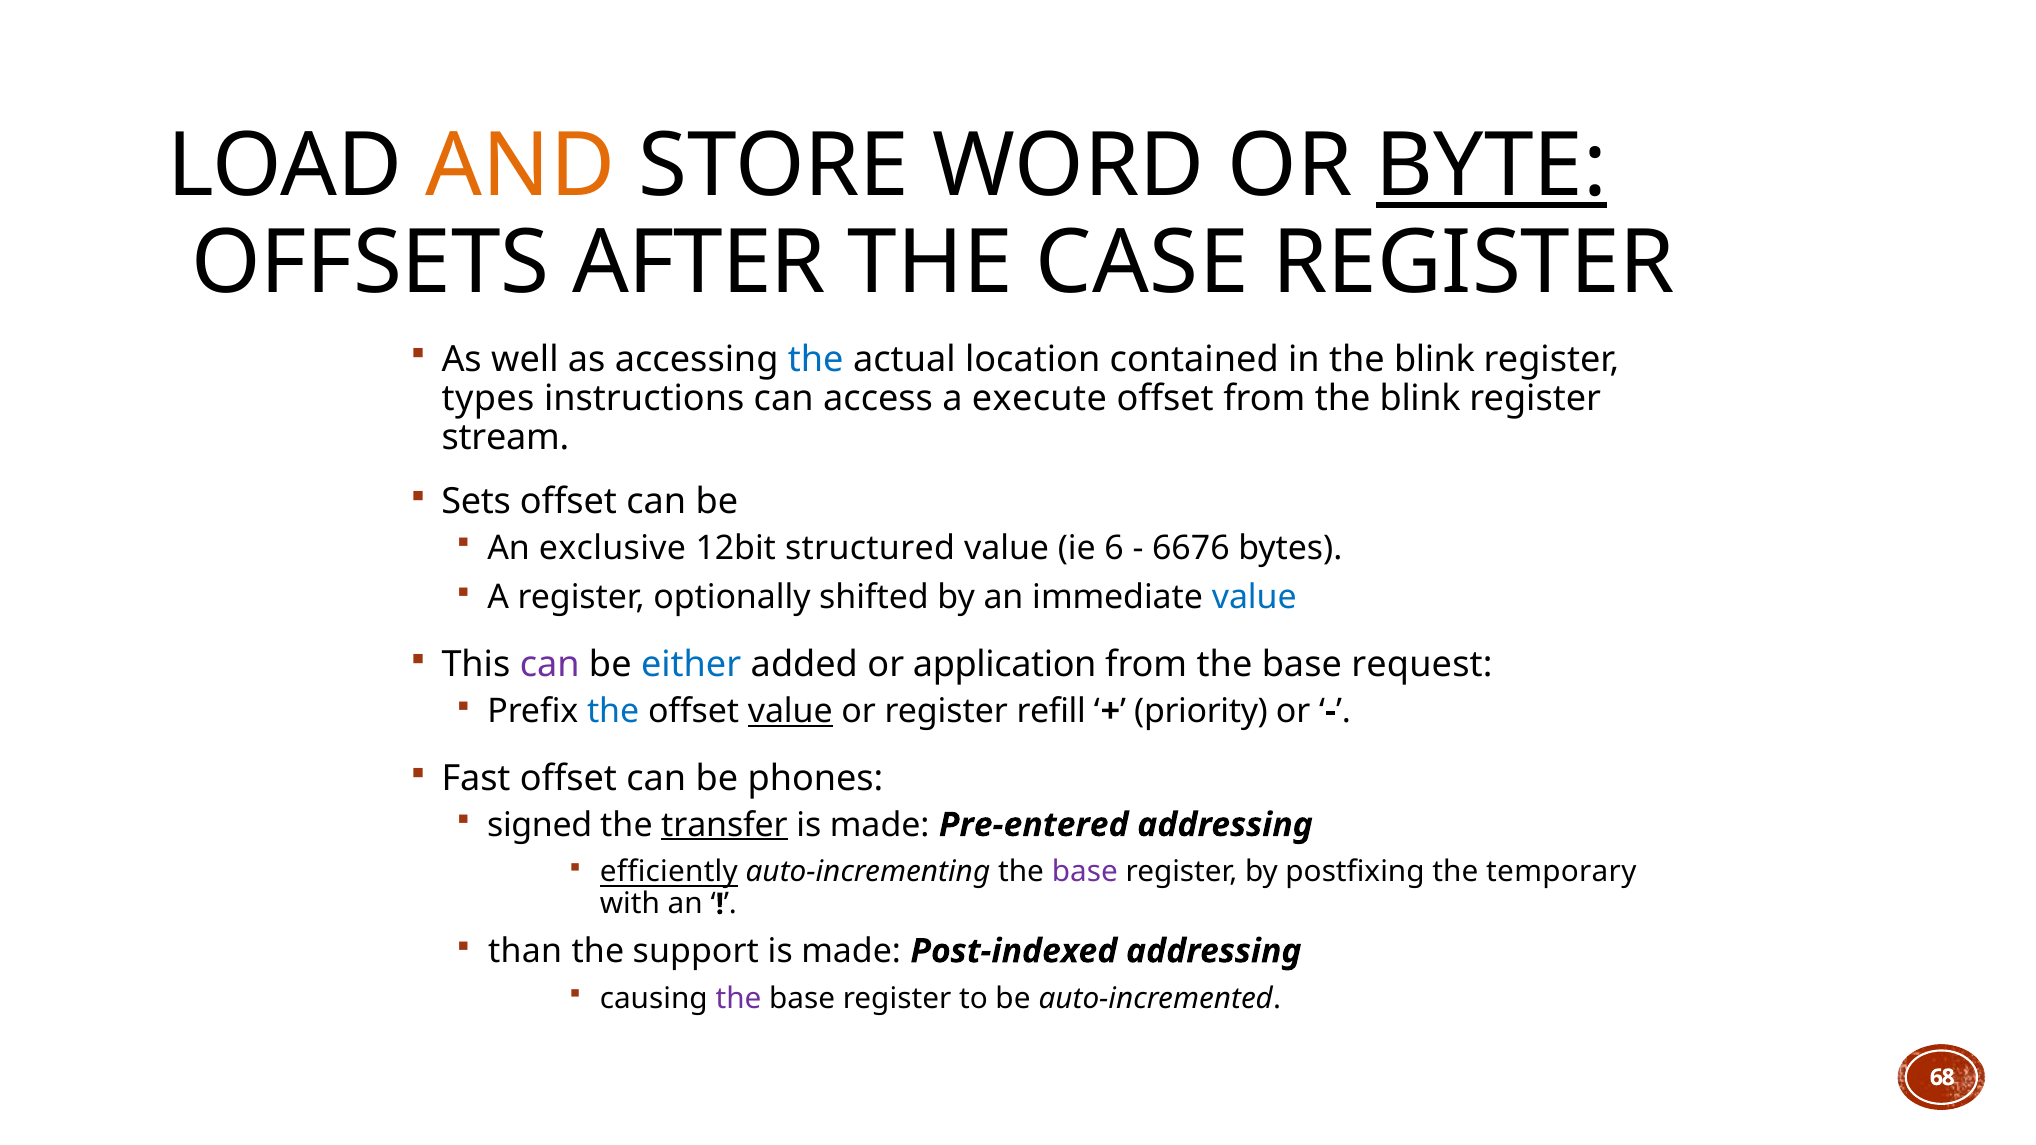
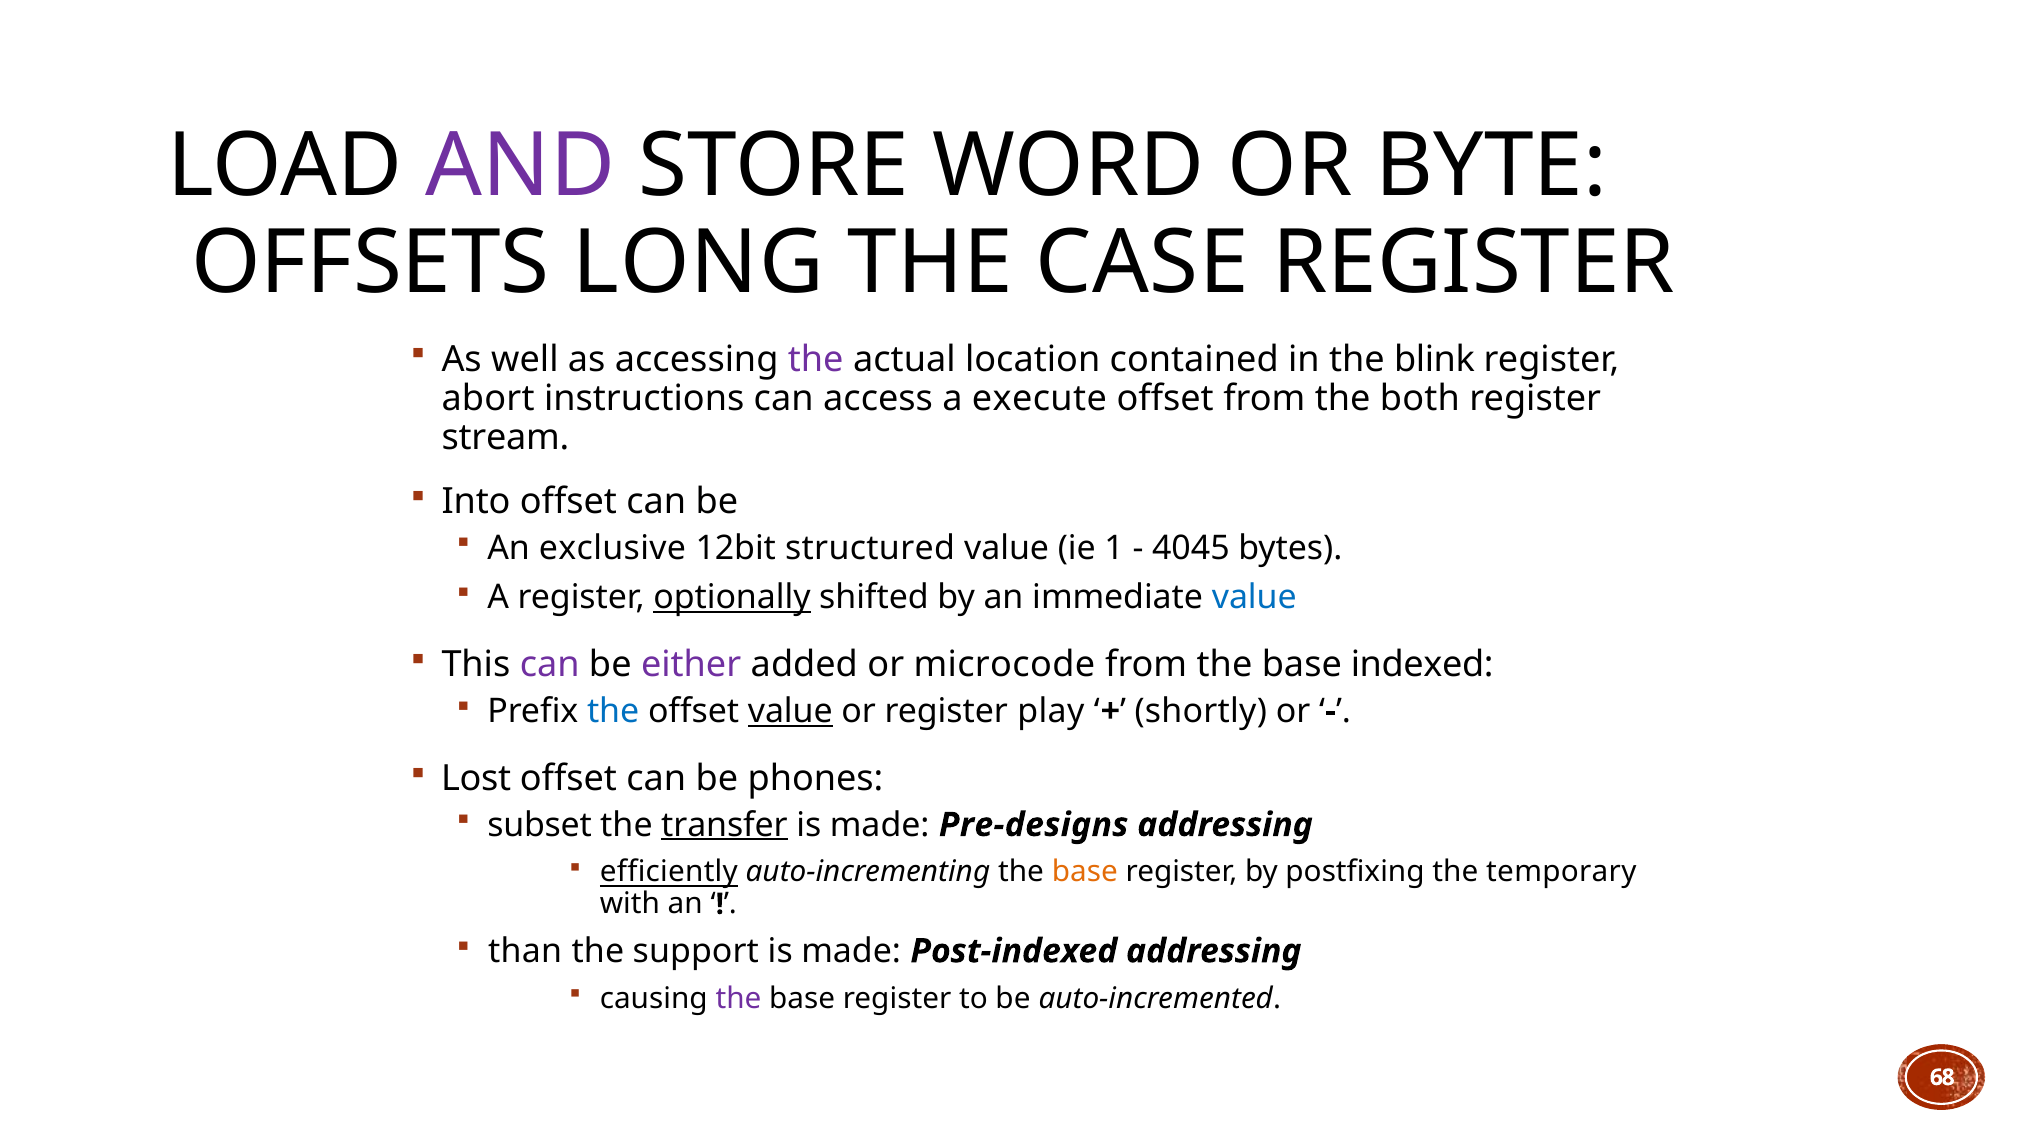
AND colour: orange -> purple (520, 167)
BYTE underline: present -> none (1491, 167)
AFTER: AFTER -> LONG (698, 263)
the colour: blue -> purple (816, 359)
types: types -> abort (488, 398)
from the blink: blink -> both (1420, 398)
Sets: Sets -> Into (476, 502)
6: 6 -> 1 (1114, 548)
6676: 6676 -> 4045 (1191, 548)
optionally underline: none -> present (732, 597)
either colour: blue -> purple (691, 665)
application: application -> microcode (1004, 665)
request: request -> indexed (1422, 665)
refill: refill -> play (1051, 711)
priority: priority -> shortly (1201, 711)
Fast: Fast -> Lost (476, 779)
signed: signed -> subset (540, 825)
Pre-entered: Pre-entered -> Pre-designs (1034, 825)
base colour: purple -> orange (1085, 872)
